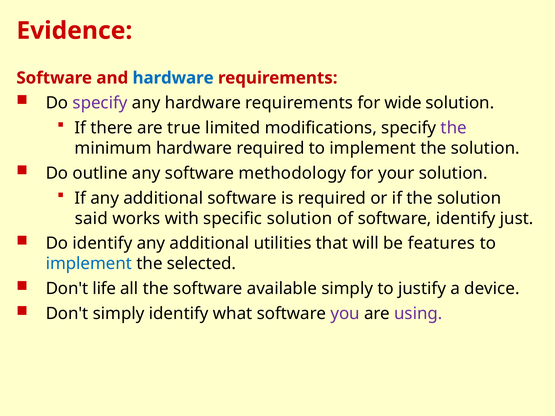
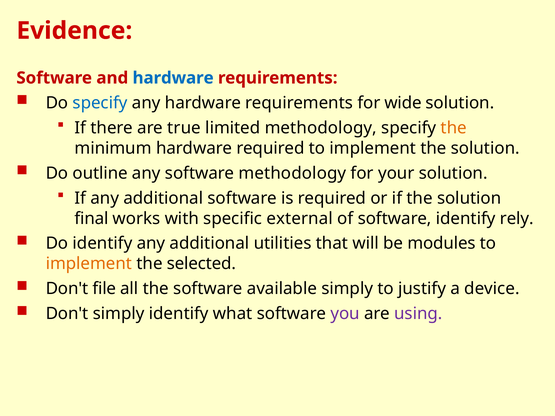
specify colour: purple -> blue (100, 103)
limited modifications: modifications -> methodology (321, 128)
the colour: purple -> orange (454, 128)
said: said -> final (91, 219)
specific solution: solution -> external (300, 219)
just: just -> rely (517, 219)
features: features -> modules (442, 244)
implement colour: blue -> orange (89, 264)
life: life -> file (104, 289)
